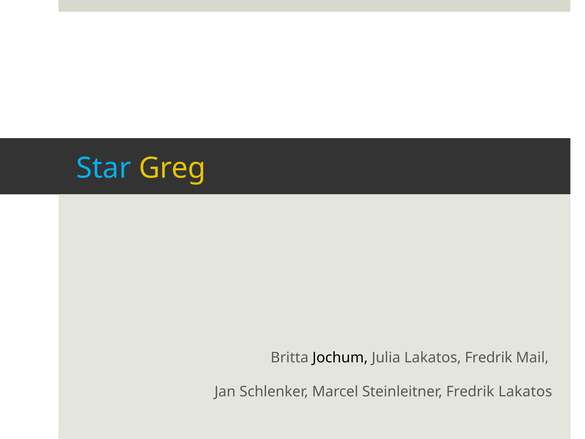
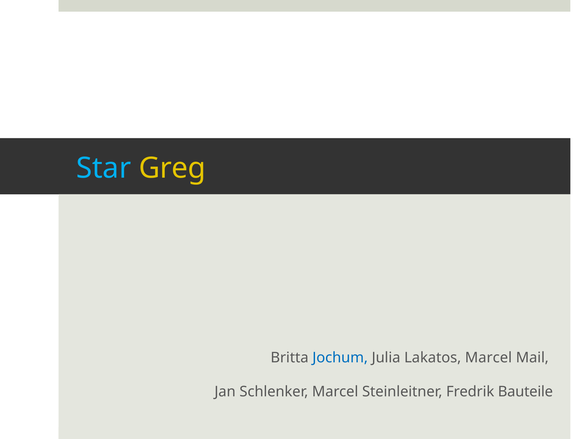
Jochum colour: black -> blue (340, 358)
Lakatos Fredrik: Fredrik -> Marcel (488, 358)
Fredrik Lakatos: Lakatos -> Bauteile (525, 391)
